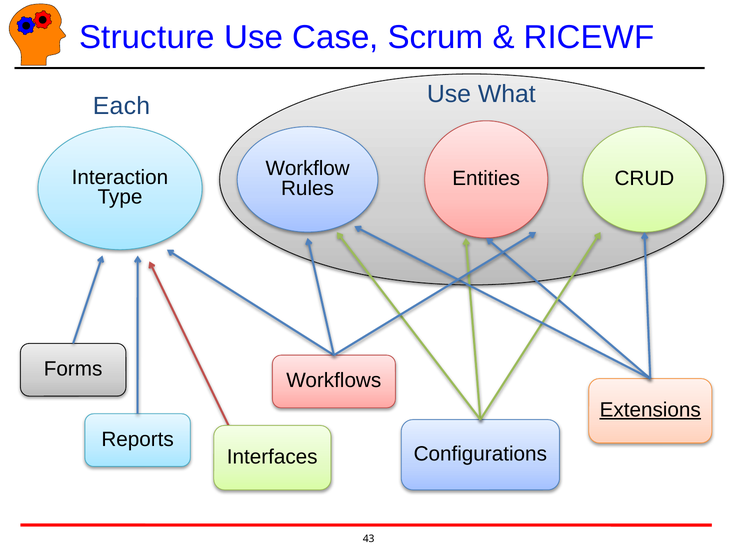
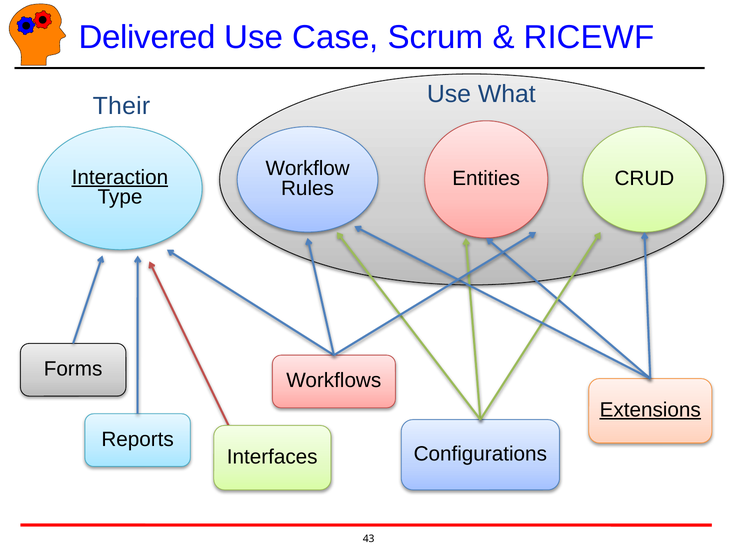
Structure: Structure -> Delivered (147, 38)
Each: Each -> Their (121, 106)
Interaction underline: none -> present (120, 177)
